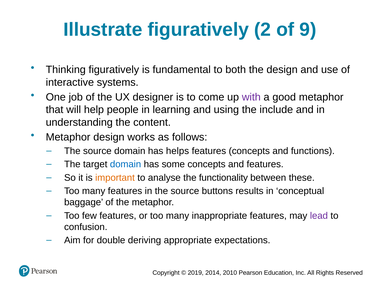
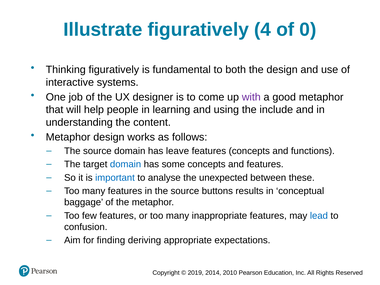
2: 2 -> 4 (263, 30)
9: 9 -> 0 (308, 30)
helps: helps -> leave (177, 151)
important colour: orange -> blue (115, 178)
functionality: functionality -> unexpected (223, 178)
lead colour: purple -> blue (319, 216)
double: double -> finding (111, 240)
